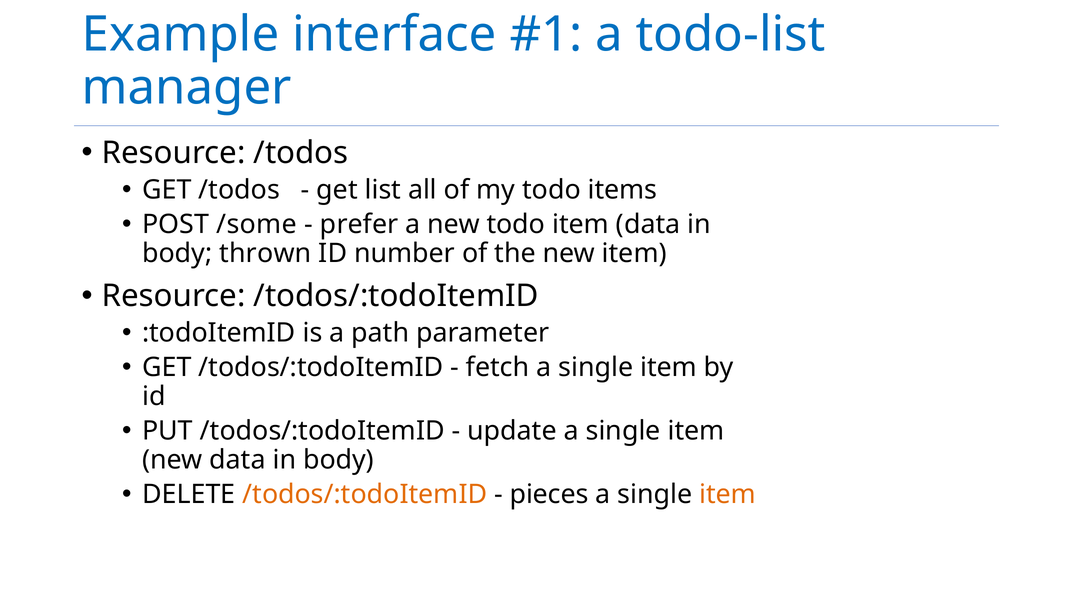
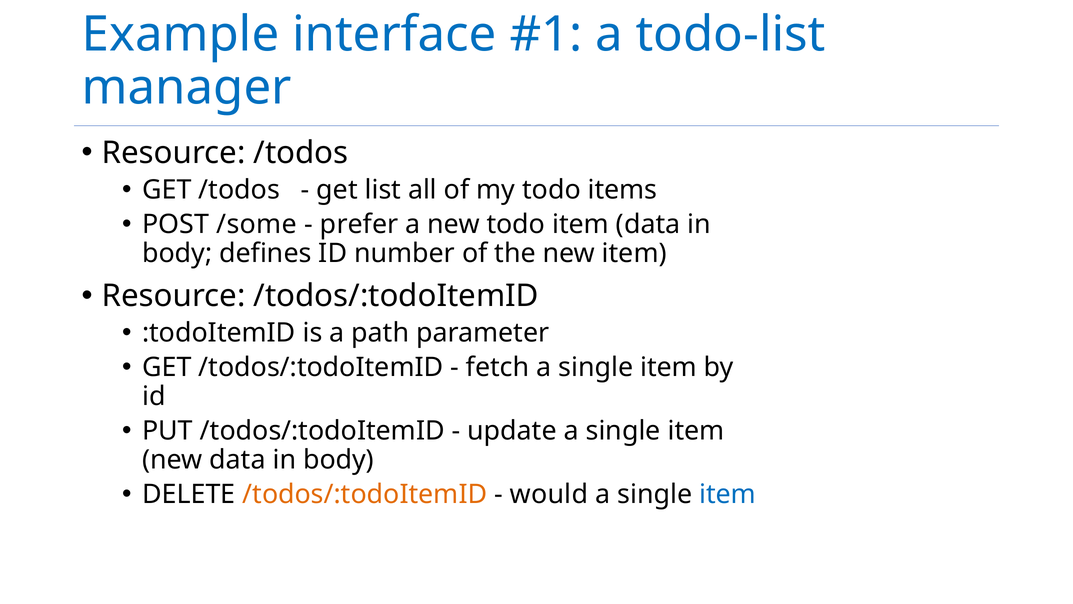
thrown: thrown -> defines (265, 253)
pieces: pieces -> would (549, 494)
item colour: orange -> blue (728, 494)
